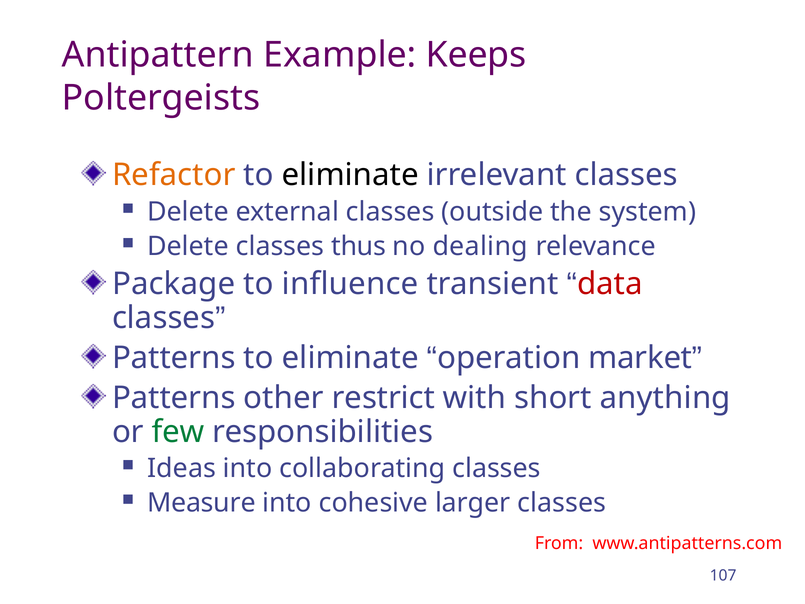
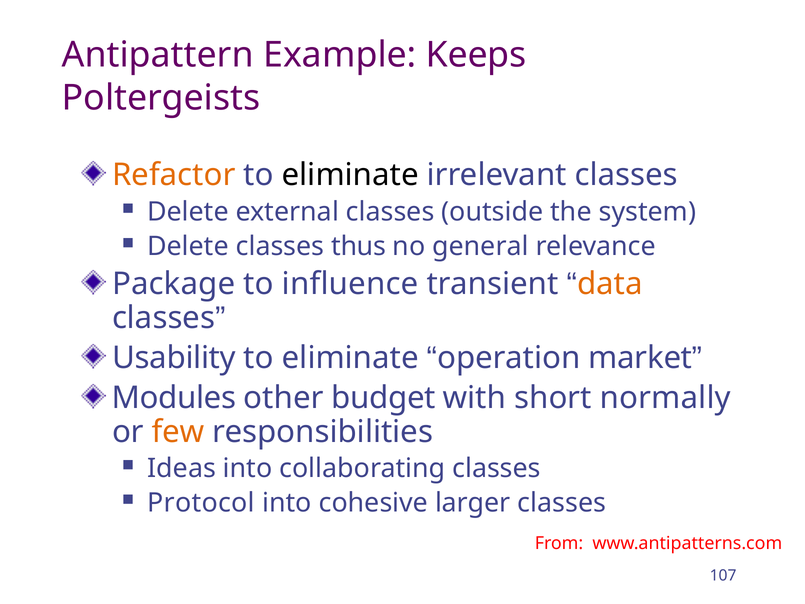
dealing: dealing -> general (480, 246)
data colour: red -> orange (610, 284)
Patterns: Patterns -> Usability (174, 358)
Patterns: Patterns -> Modules (174, 398)
restrict: restrict -> budget (383, 398)
anything: anything -> normally (665, 398)
few colour: green -> orange (178, 432)
Measure: Measure -> Protocol (201, 503)
